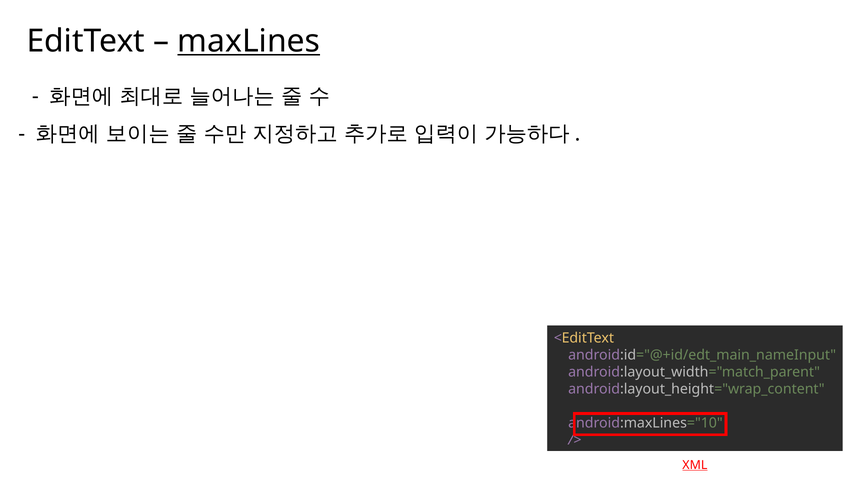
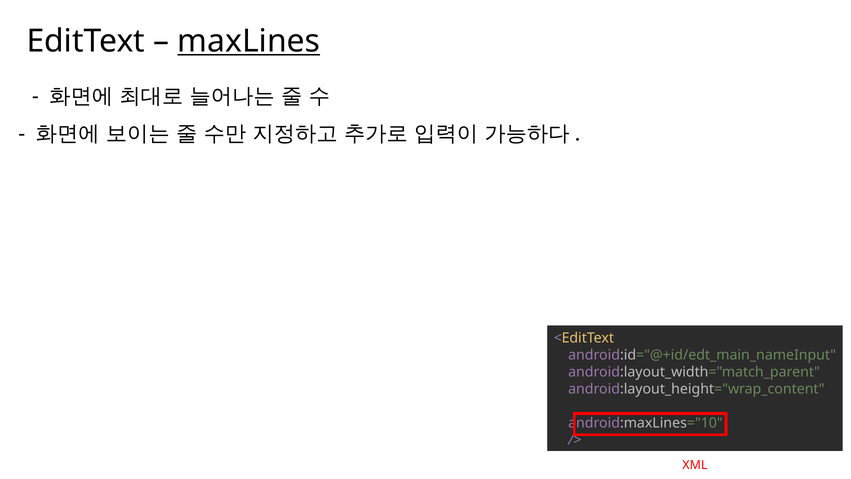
XML underline: present -> none (695, 465)
